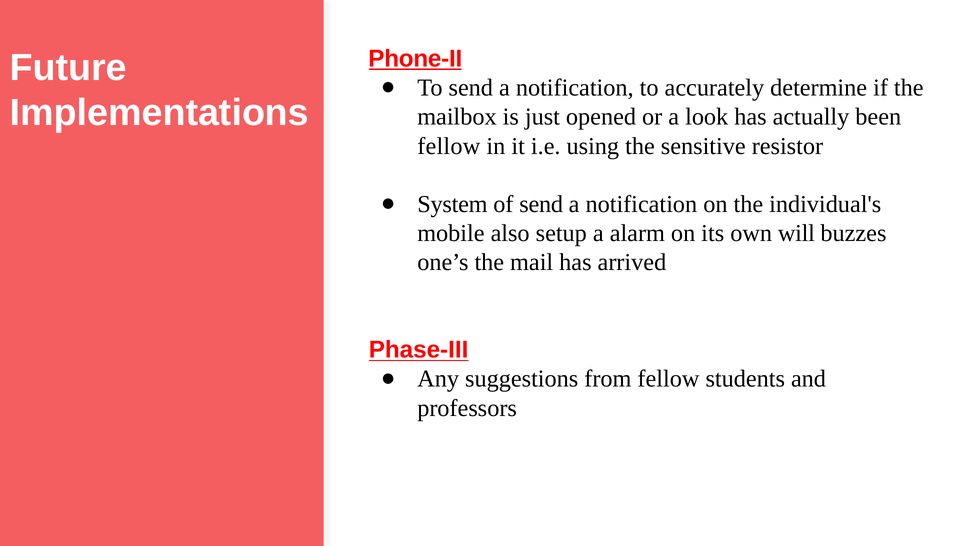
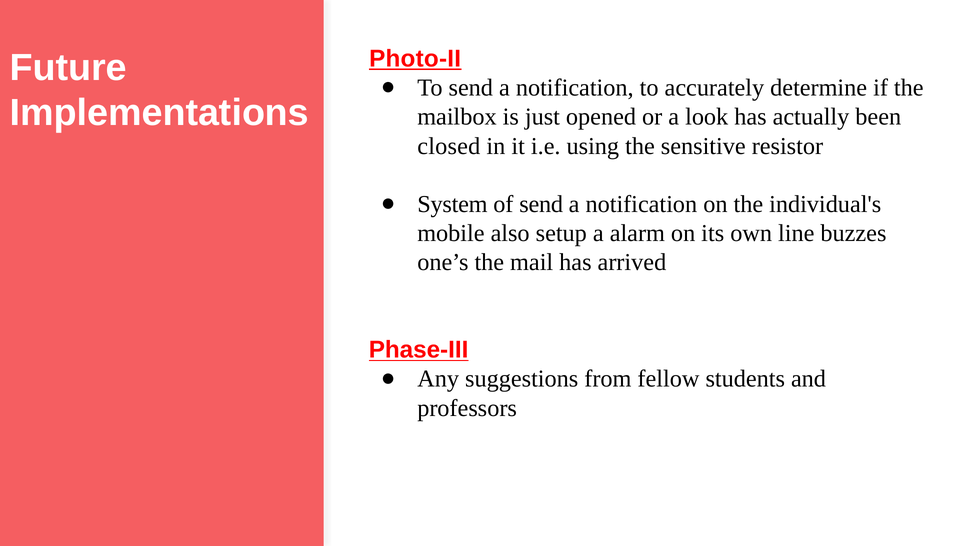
Phone-II: Phone-II -> Photo-II (415, 59)
fellow: fellow -> closed (449, 146)
will: will -> line (796, 233)
